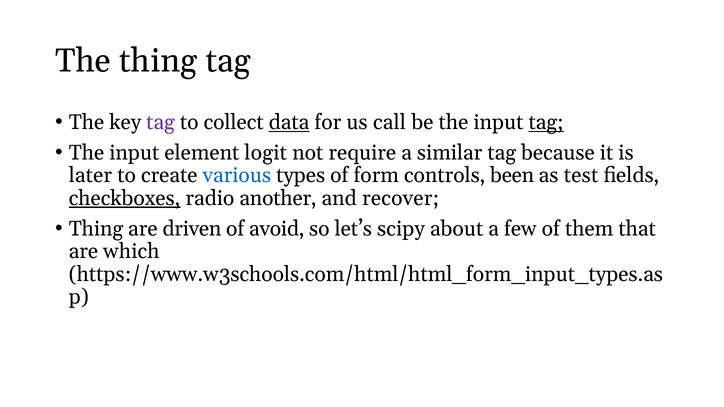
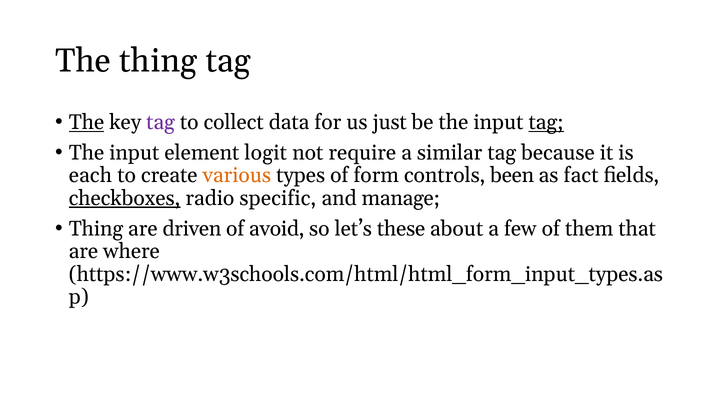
The underline: none -> present (87, 122)
data underline: present -> none (289, 122)
call: call -> just (390, 122)
later: later -> each (90, 176)
various colour: blue -> orange (237, 176)
test: test -> fact (581, 176)
another: another -> specific (278, 198)
recover: recover -> manage (401, 198)
scipy: scipy -> these (401, 229)
which: which -> where (131, 252)
